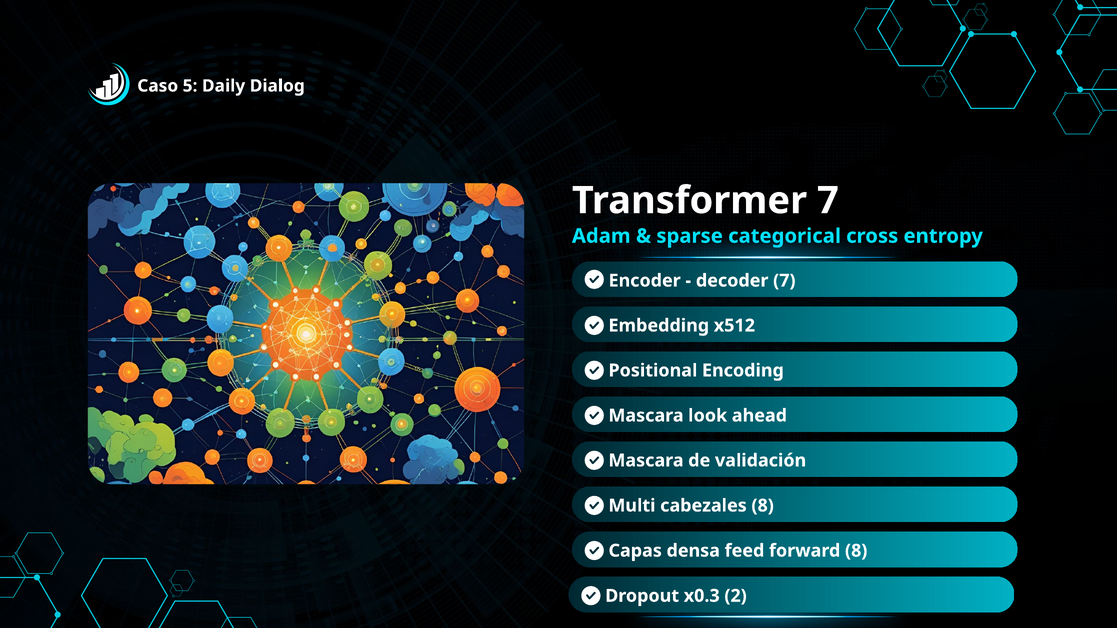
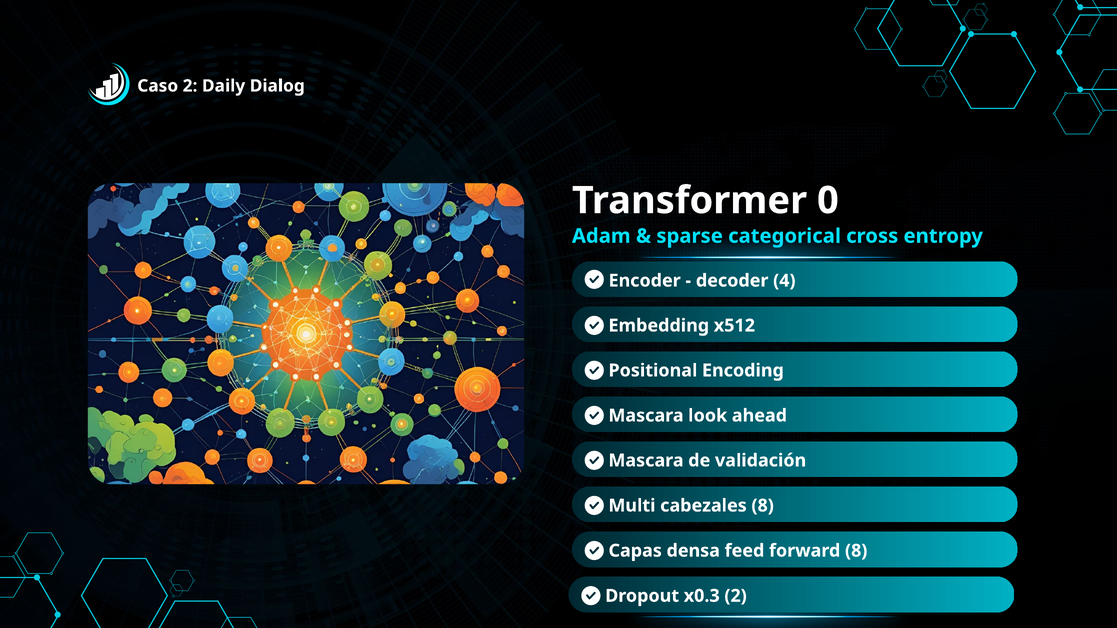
Caso 5: 5 -> 2 (190, 86)
Transformer 7: 7 -> 0 (828, 201)
decoder 7: 7 -> 4 (784, 281)
